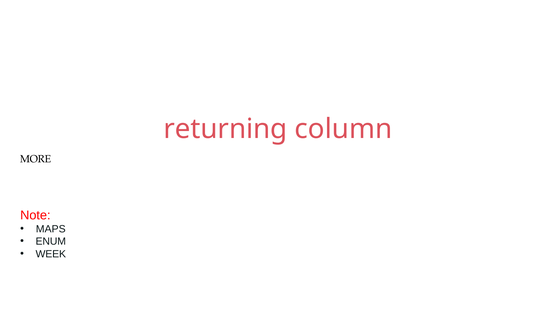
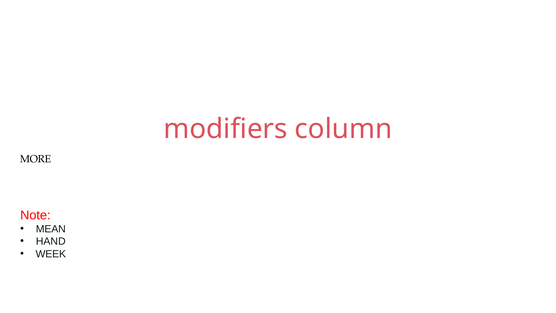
returning: returning -> modifiers (225, 129)
MAPS: MAPS -> MEAN (51, 229)
ENUM: ENUM -> HAND (51, 241)
